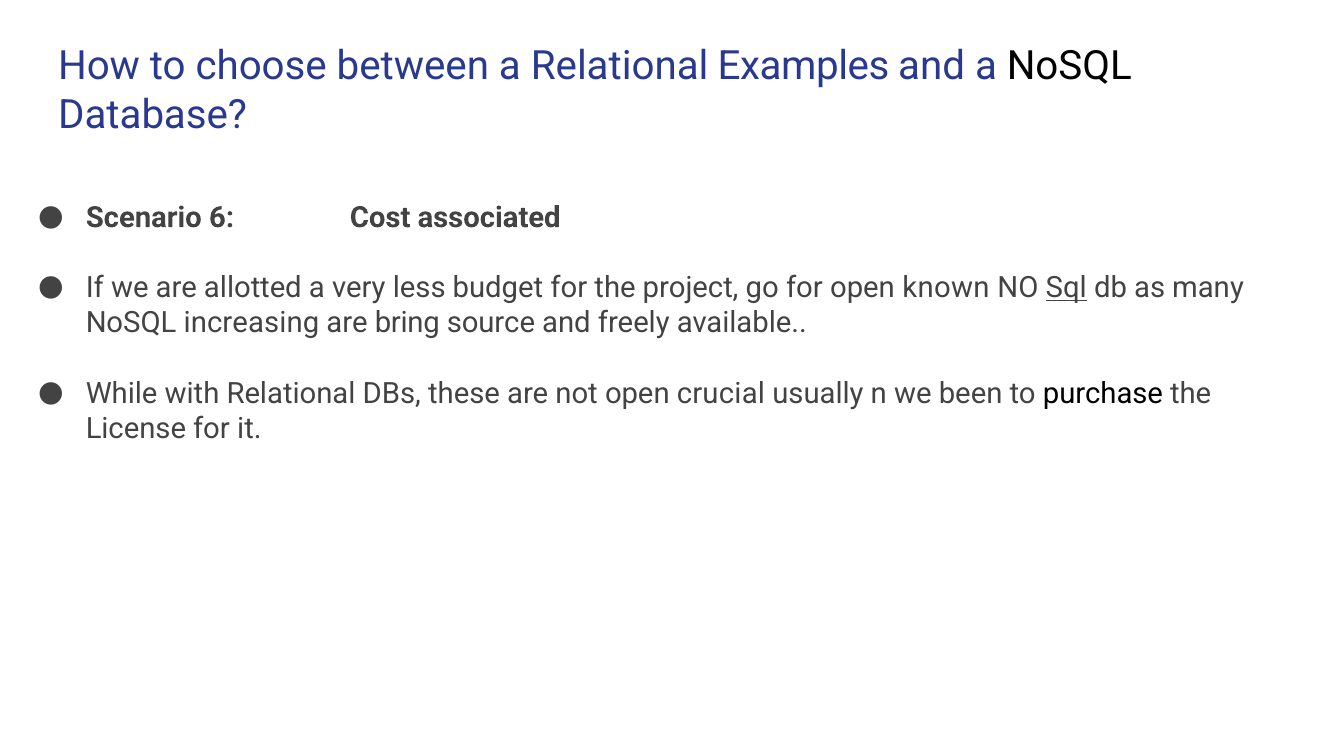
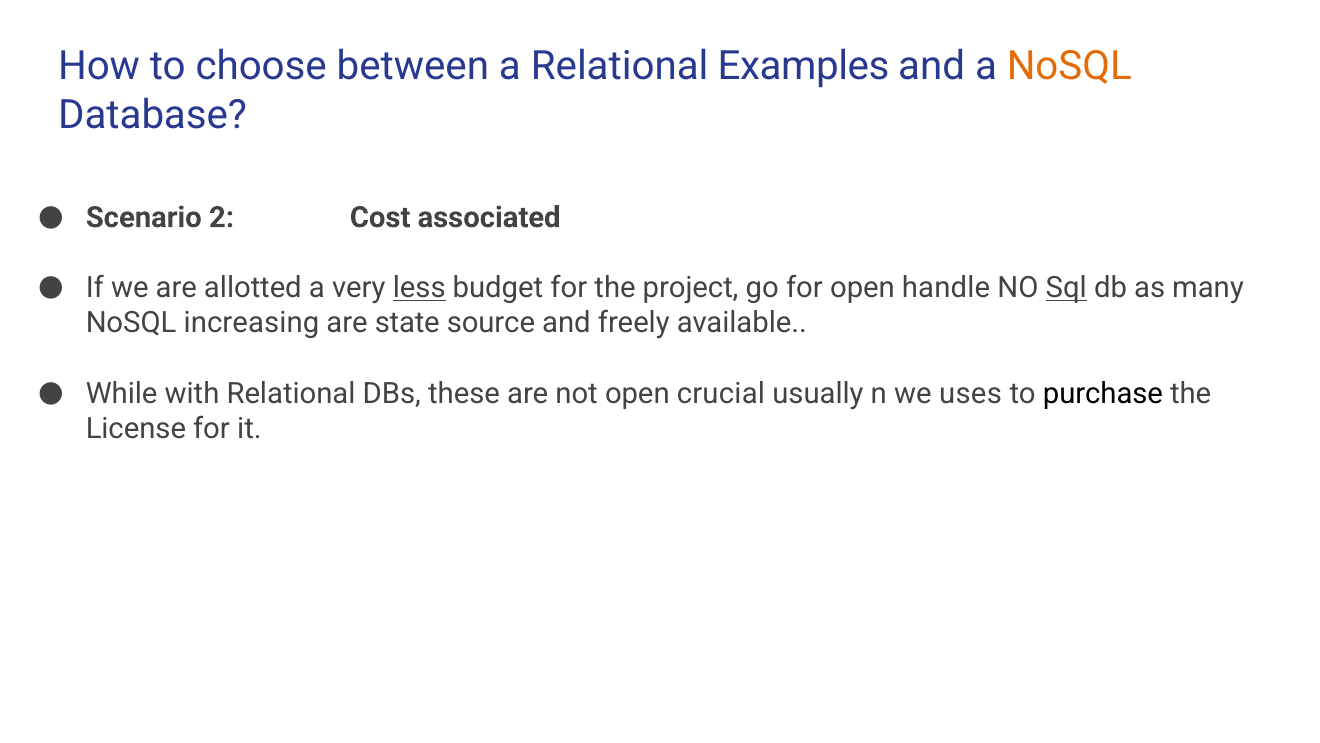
NoSQL colour: black -> orange (1069, 66)
6: 6 -> 2 (222, 217)
less underline: none -> present (419, 288)
known: known -> handle (946, 288)
bring: bring -> state (407, 323)
been: been -> uses (970, 393)
